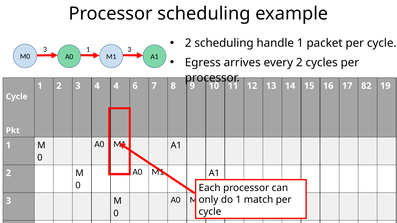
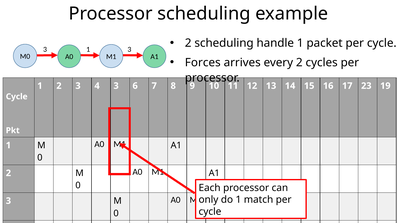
Egress: Egress -> Forces (203, 63)
4 4: 4 -> 3 (116, 86)
82: 82 -> 23 (366, 86)
